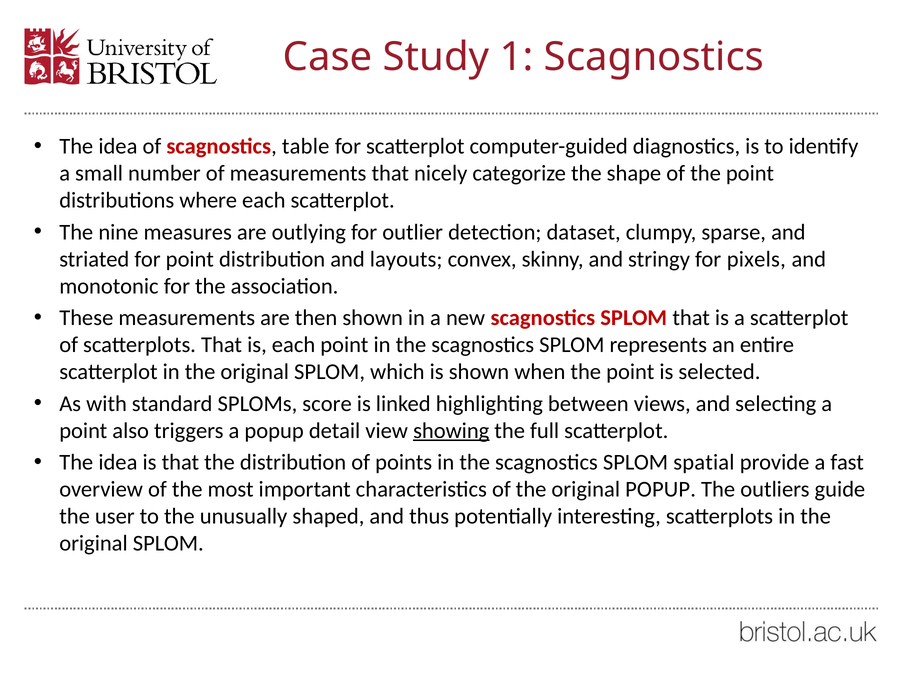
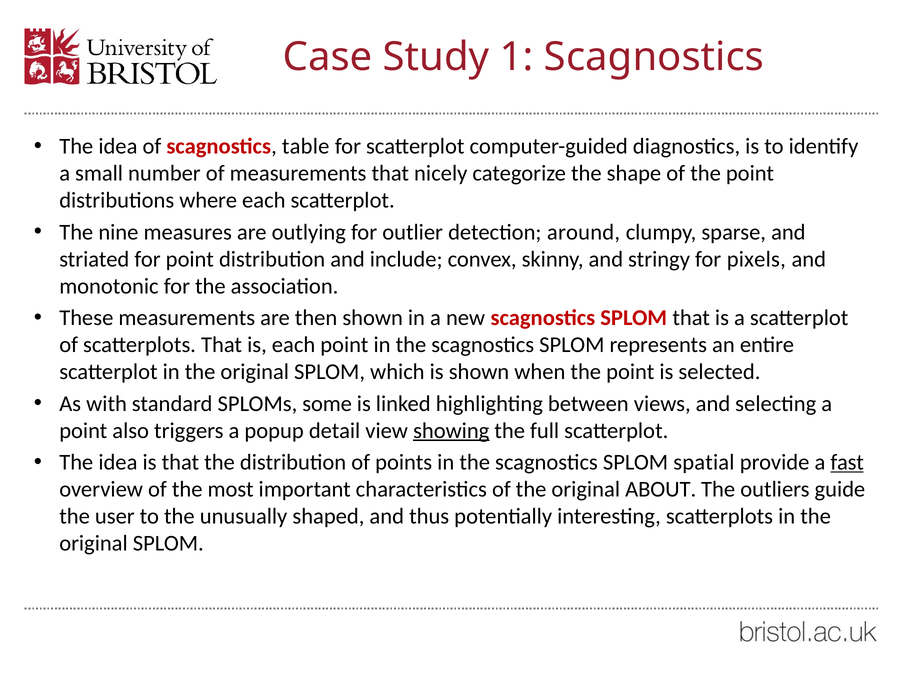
dataset: dataset -> around (584, 232)
layouts: layouts -> include (406, 259)
score: score -> some (327, 404)
fast underline: none -> present (847, 462)
original POPUP: POPUP -> ABOUT (661, 490)
